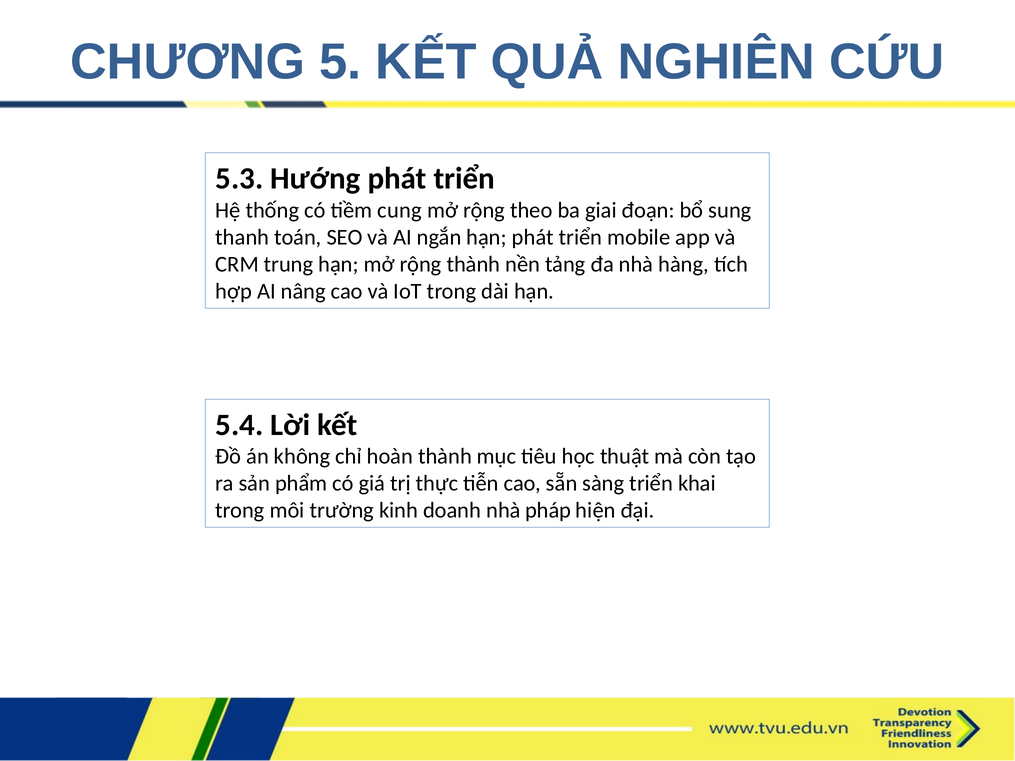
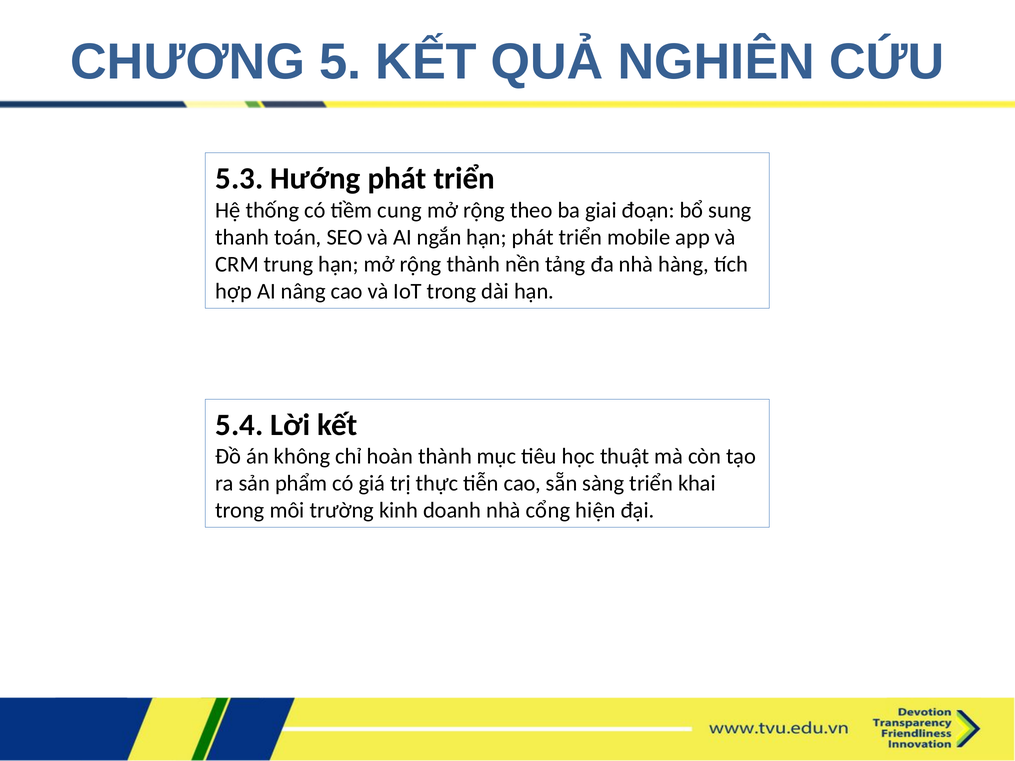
pháp: pháp -> cổng (548, 511)
